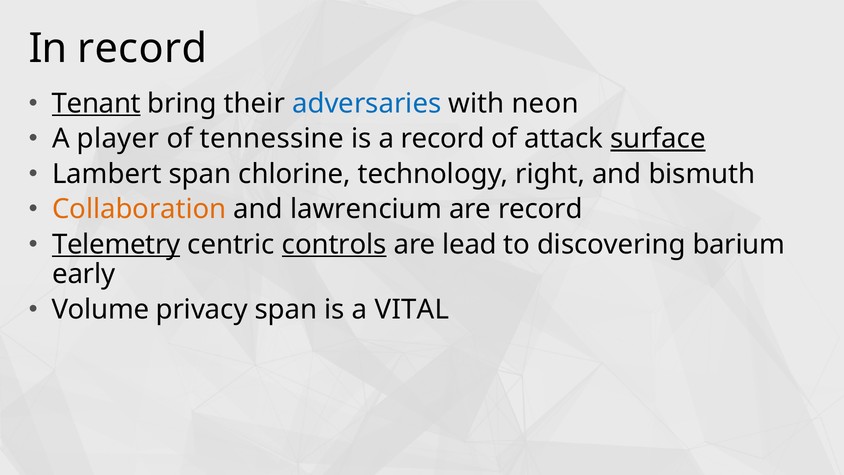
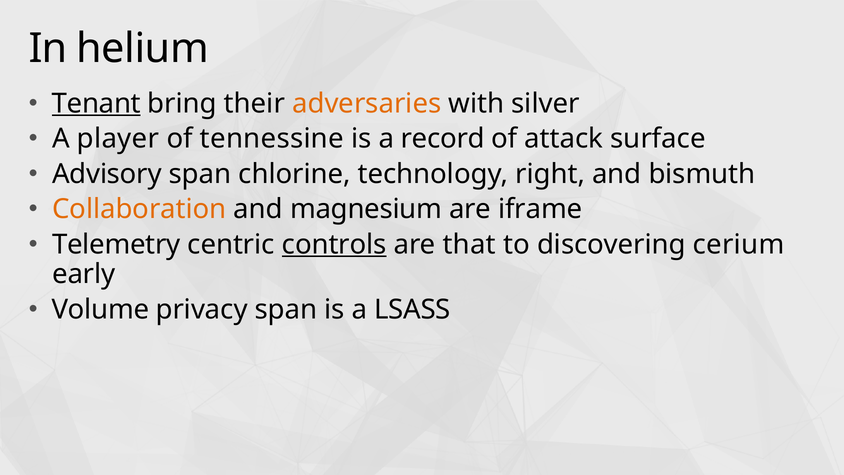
In record: record -> helium (143, 48)
adversaries colour: blue -> orange (367, 103)
neon: neon -> silver (545, 103)
surface underline: present -> none (658, 139)
Lambert: Lambert -> Advisory (107, 174)
lawrencium: lawrencium -> magnesium (366, 209)
are record: record -> iframe (540, 209)
Telemetry underline: present -> none (116, 244)
lead: lead -> that (469, 244)
barium: barium -> cerium (739, 244)
VITAL: VITAL -> LSASS (412, 309)
